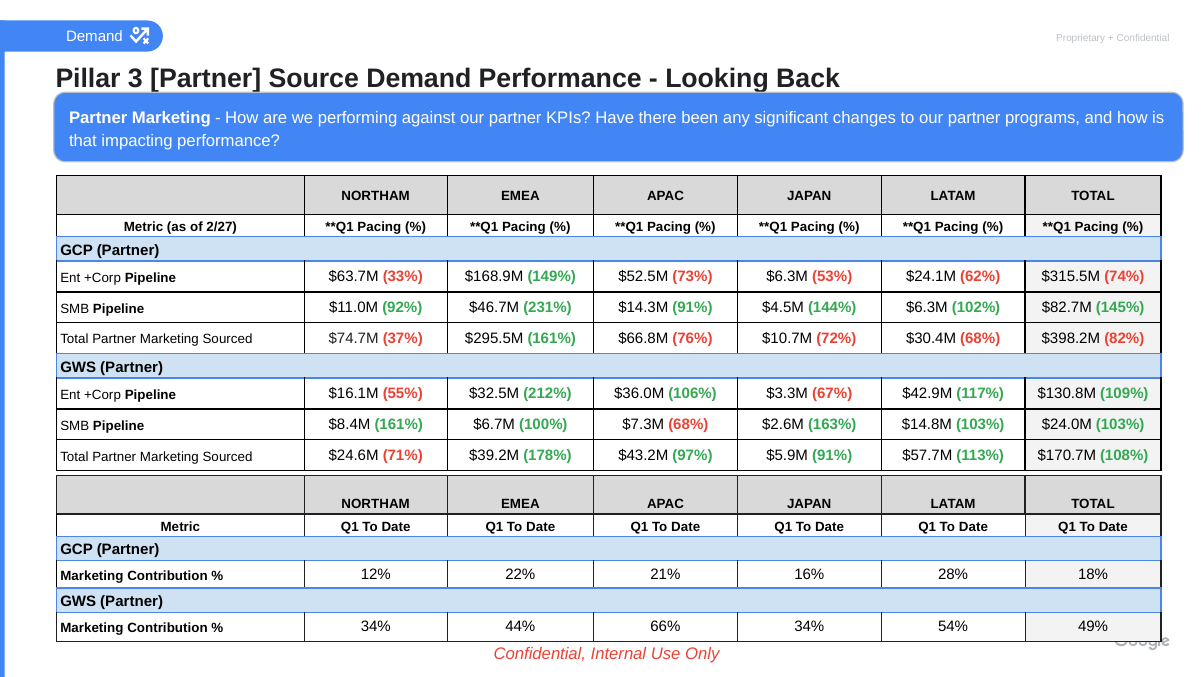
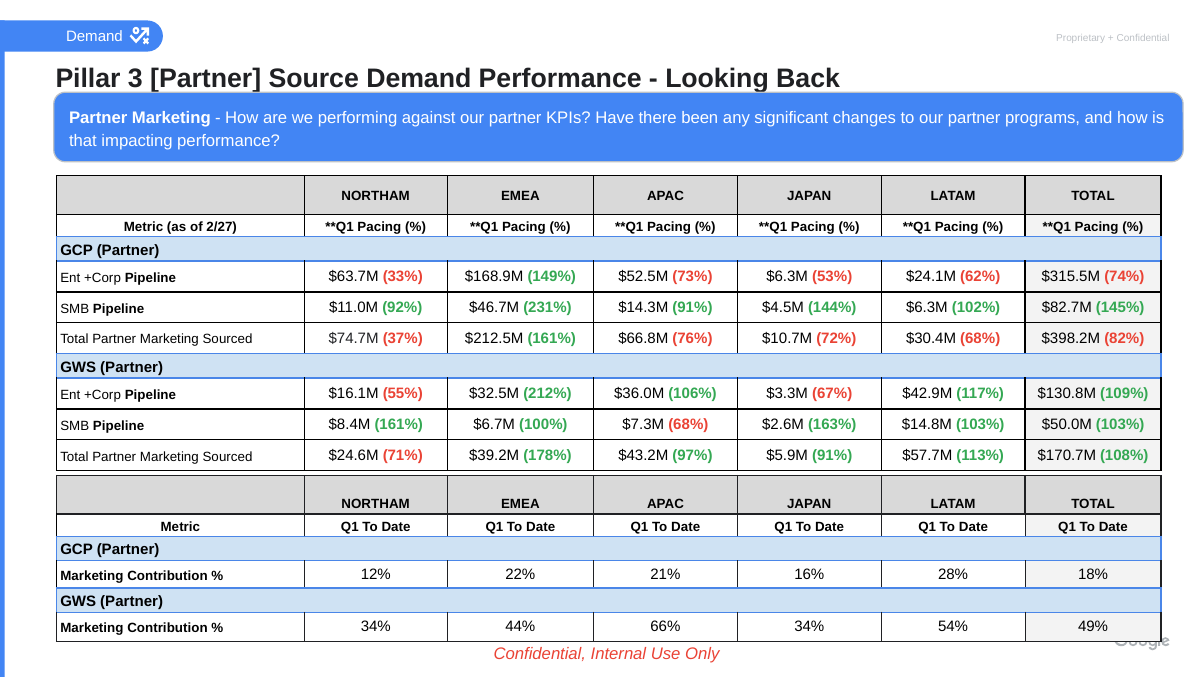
$295.5M: $295.5M -> $212.5M (494, 338)
$24.0M: $24.0M -> $50.0M (1067, 424)
